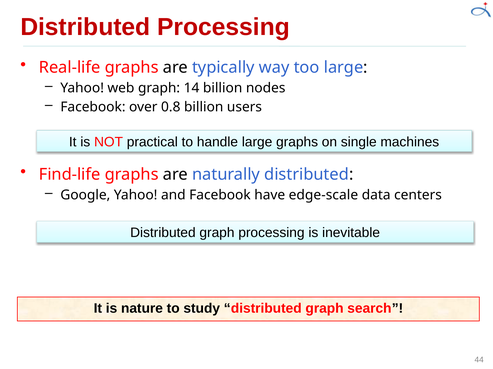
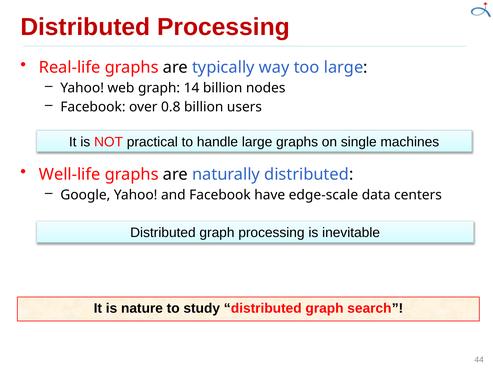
Find-life: Find-life -> Well-life (70, 175)
